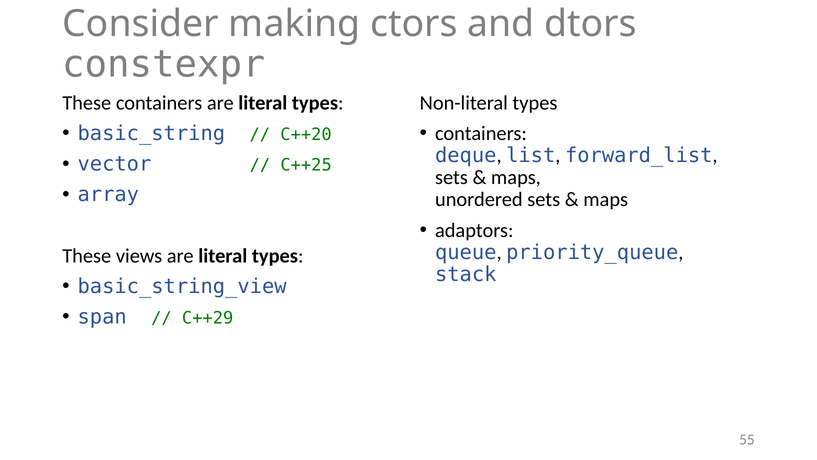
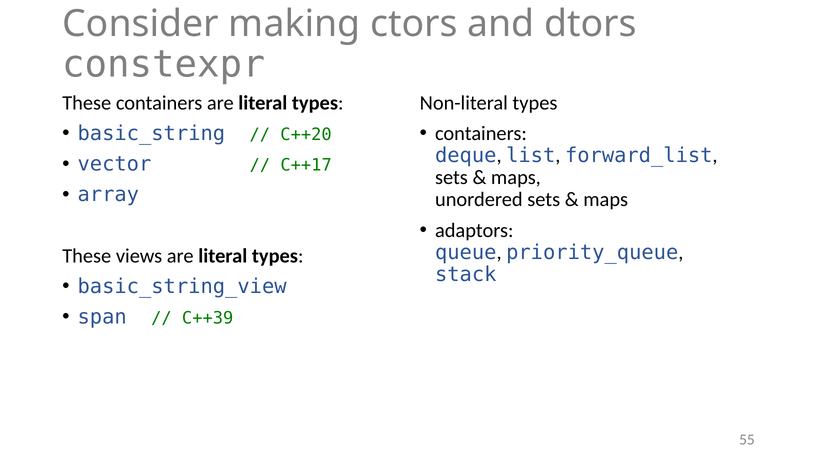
C++25: C++25 -> C++17 (306, 165)
C++29: C++29 -> C++39 (208, 318)
